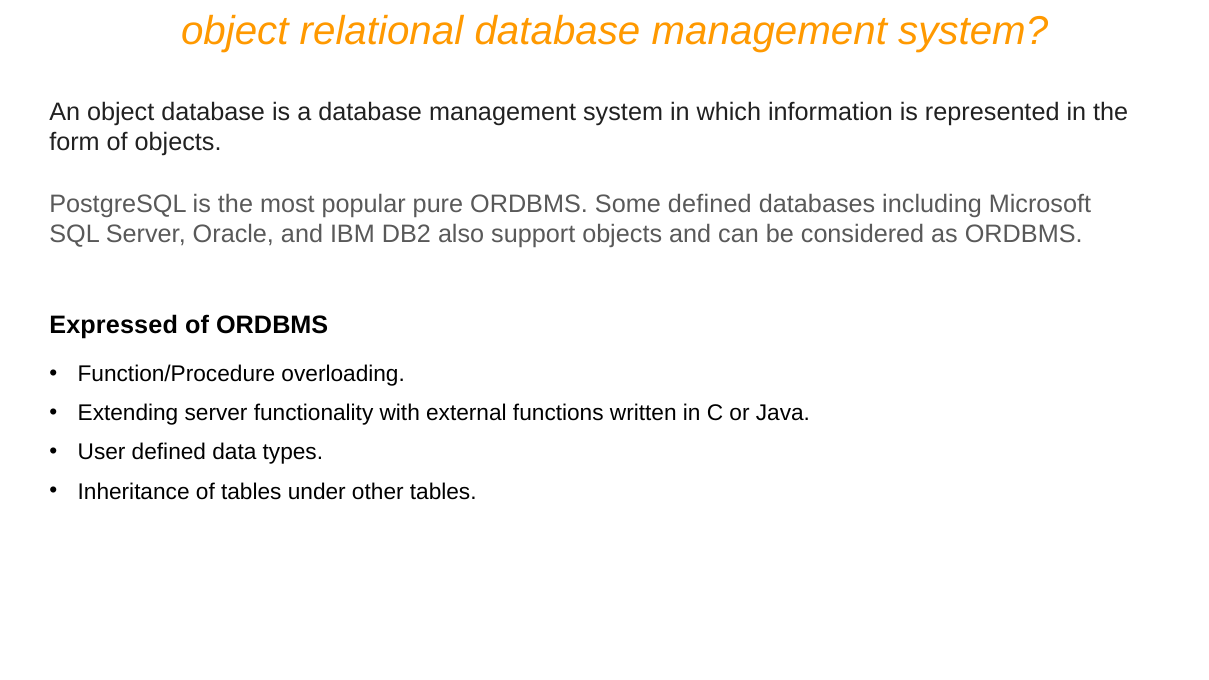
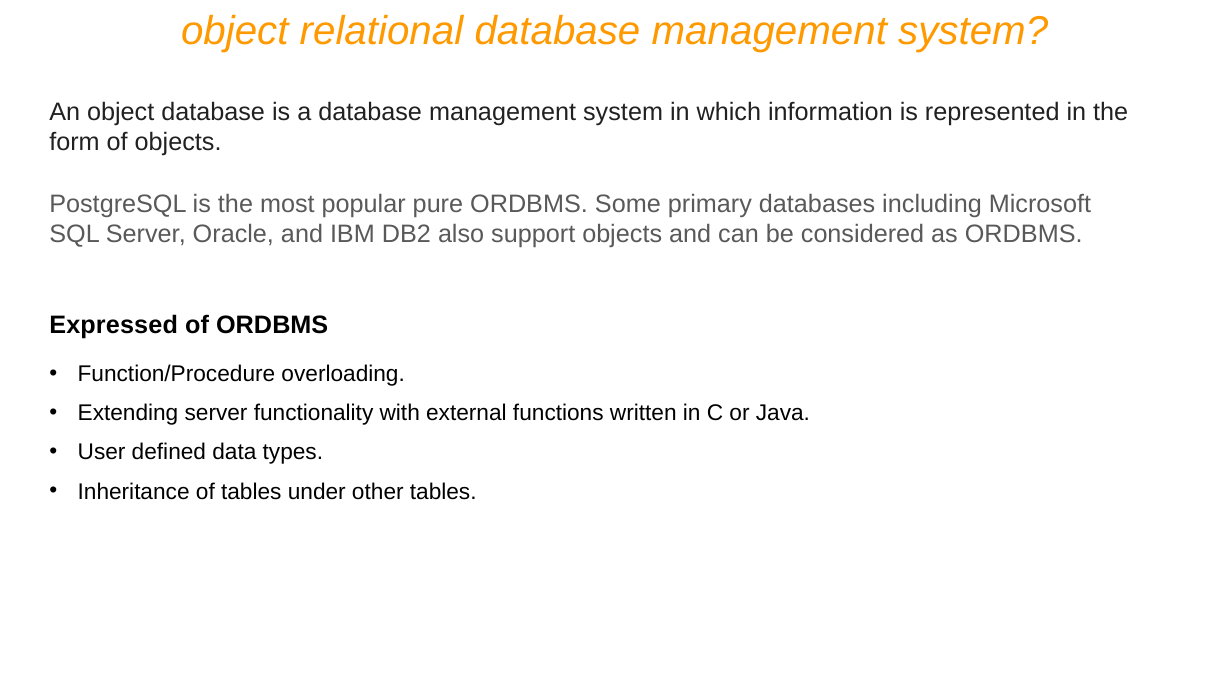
Some defined: defined -> primary (710, 204)
